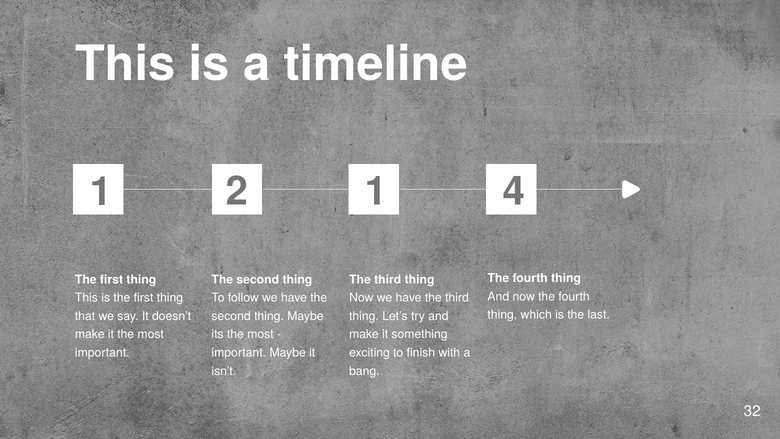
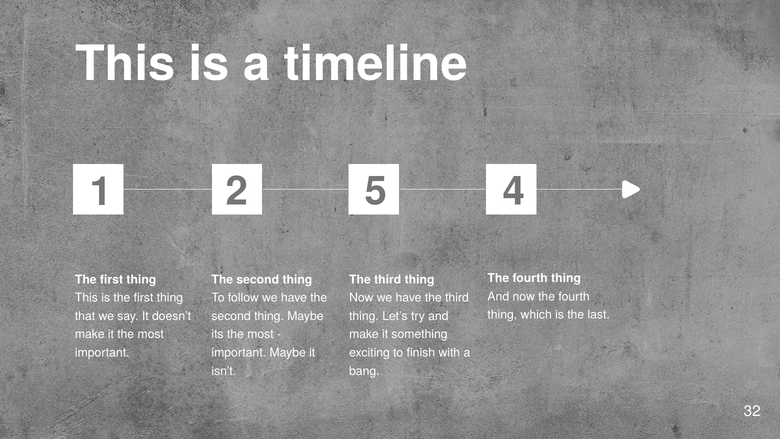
2 1: 1 -> 5 (376, 191)
